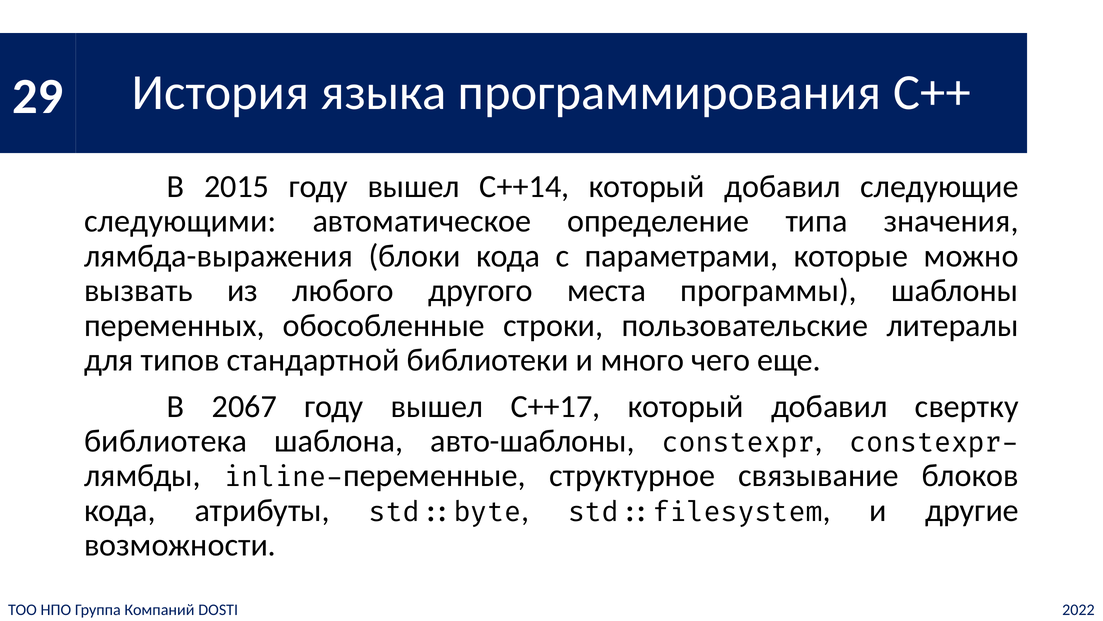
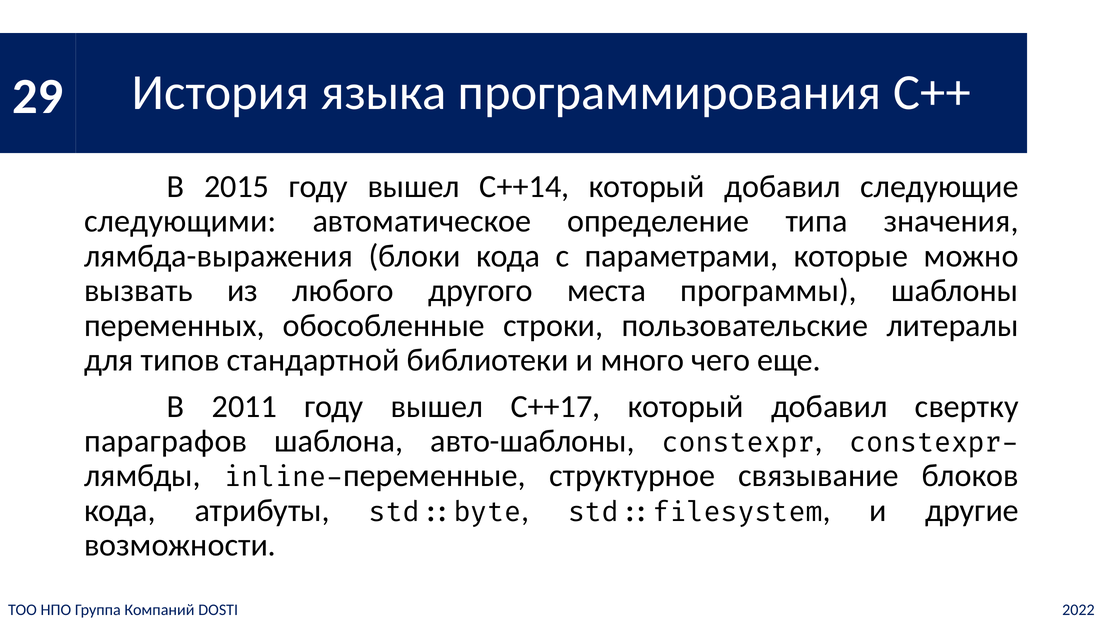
2067: 2067 -> 2011 (244, 406)
библиотека: библиотека -> параграфов (166, 441)
